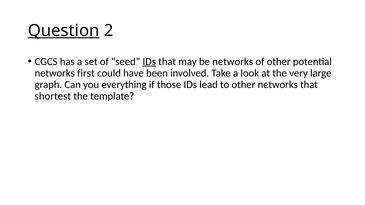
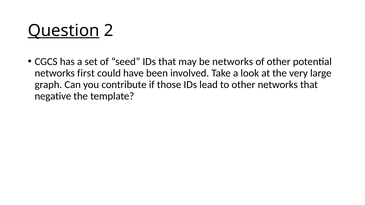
IDs underline: present -> none (149, 62)
everything: everything -> contribute (124, 85)
shortest: shortest -> negative (53, 96)
